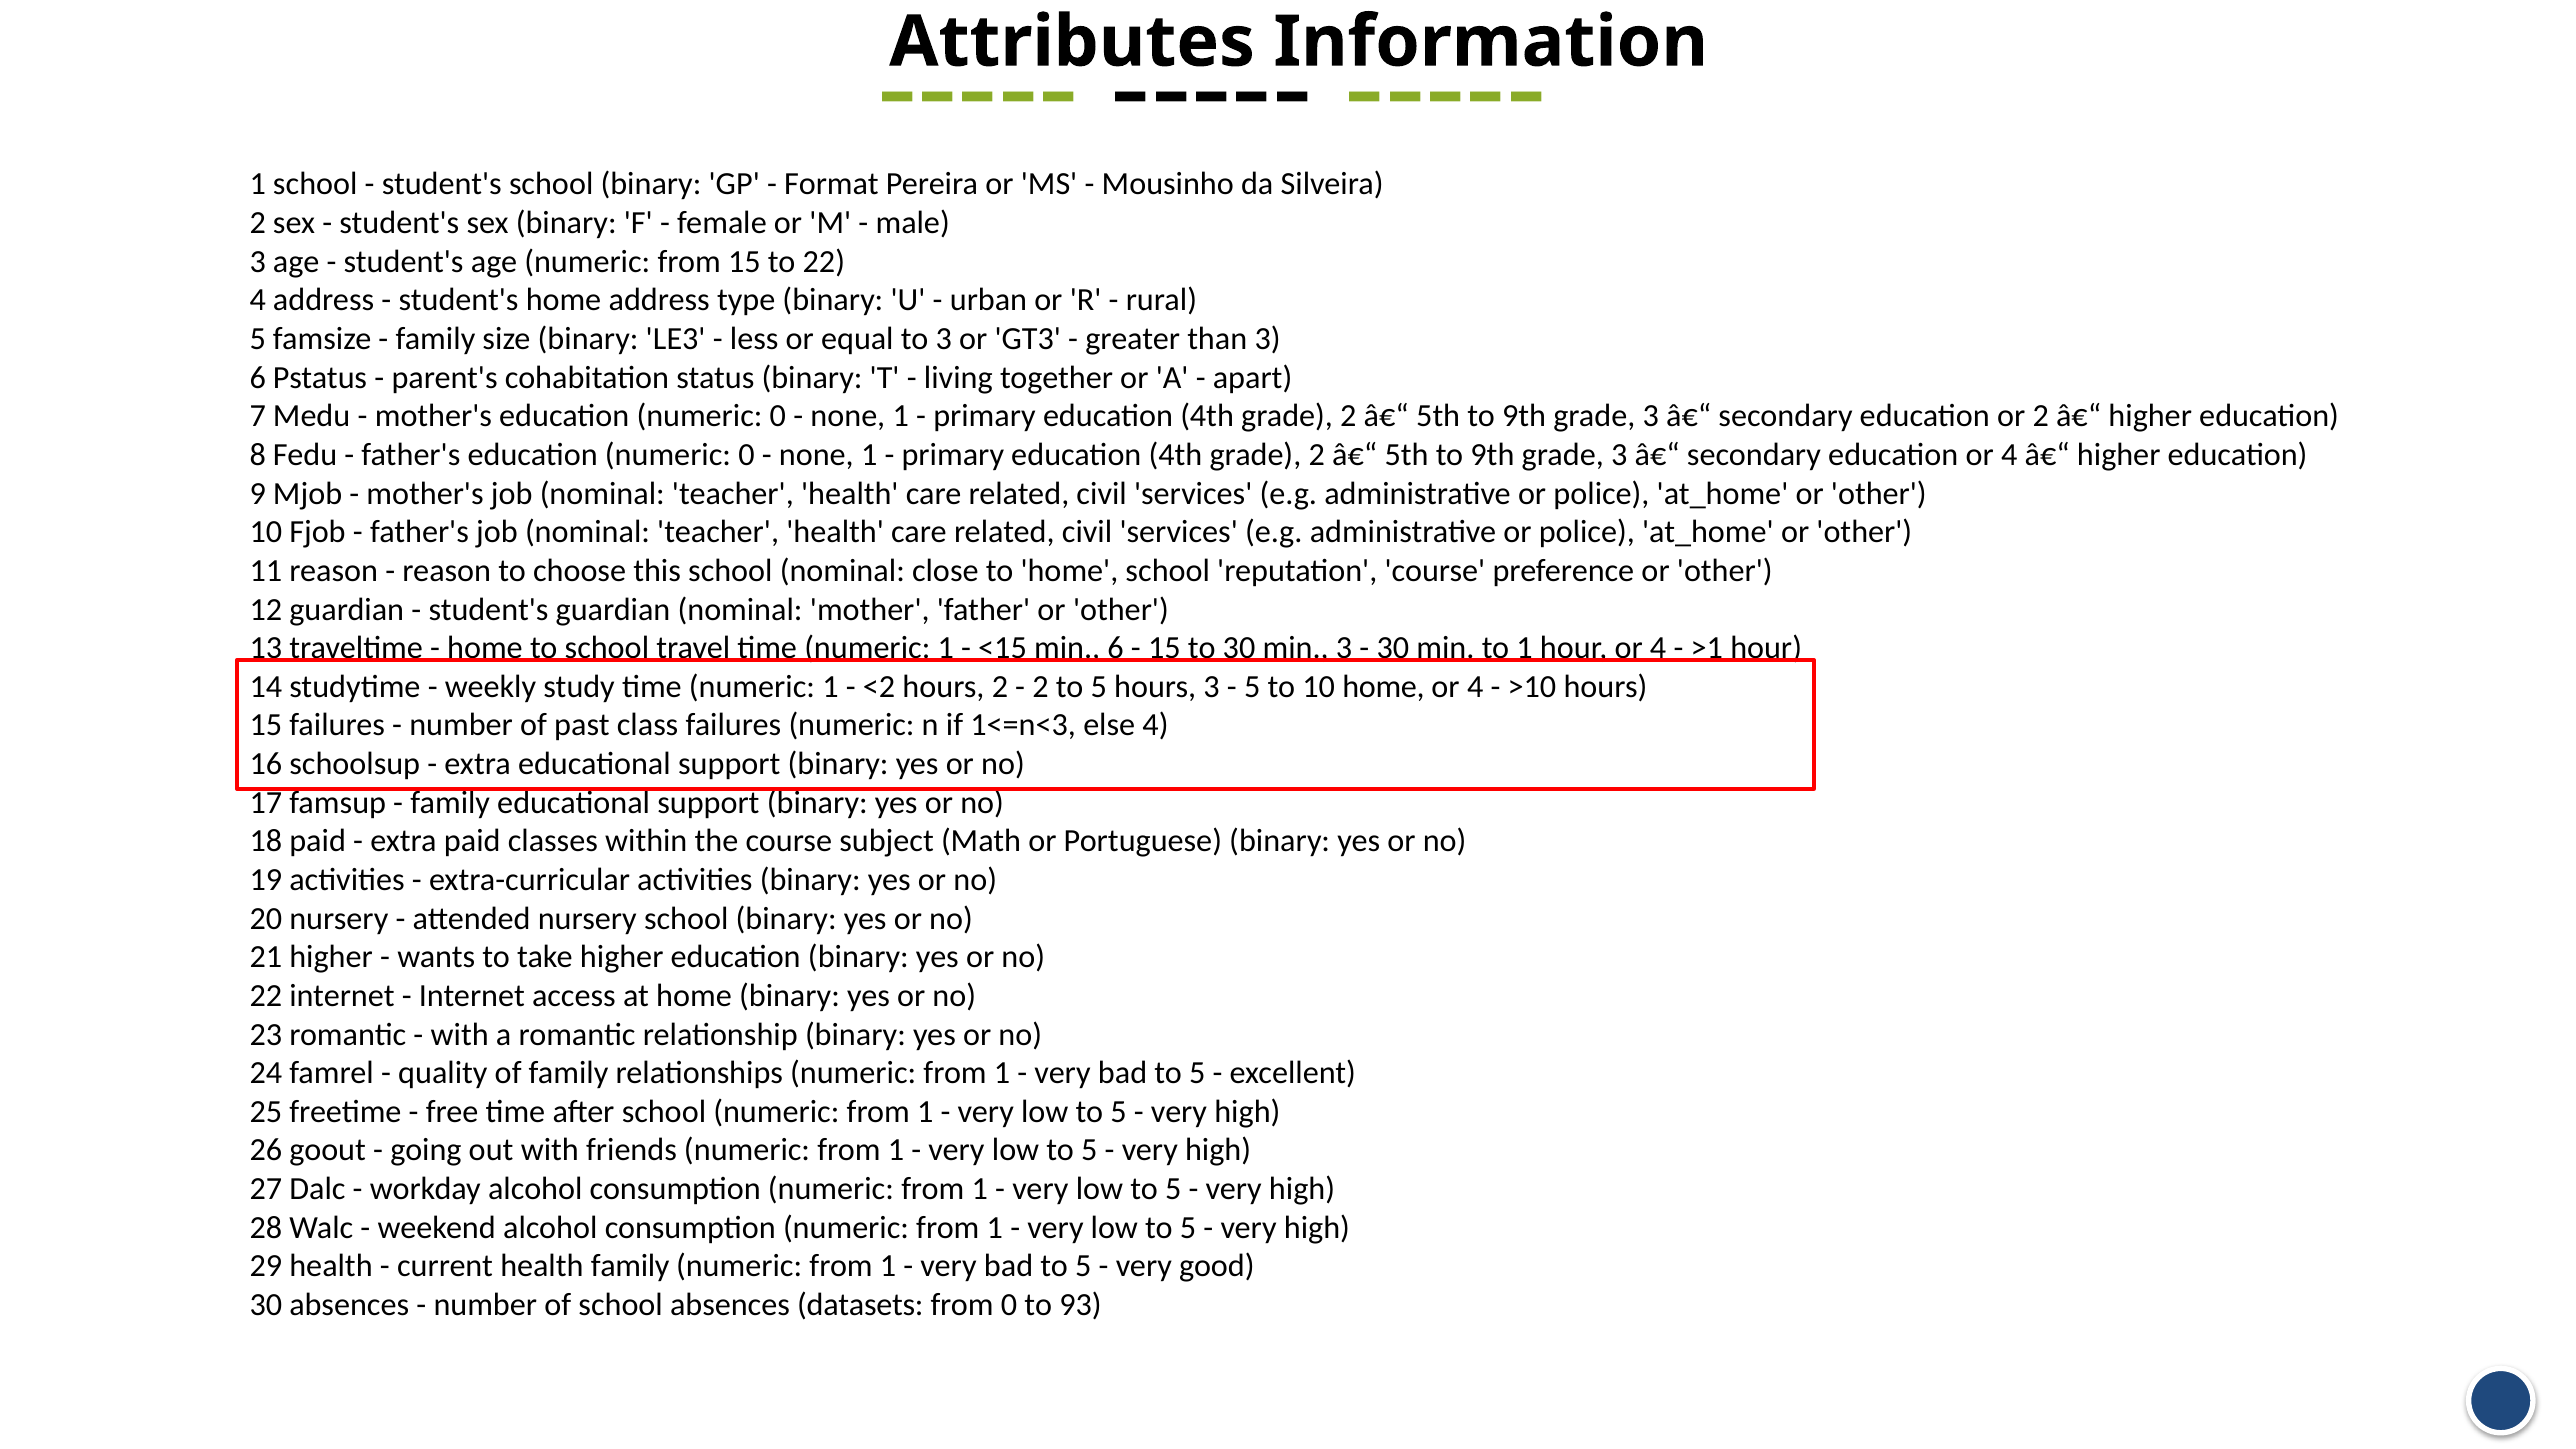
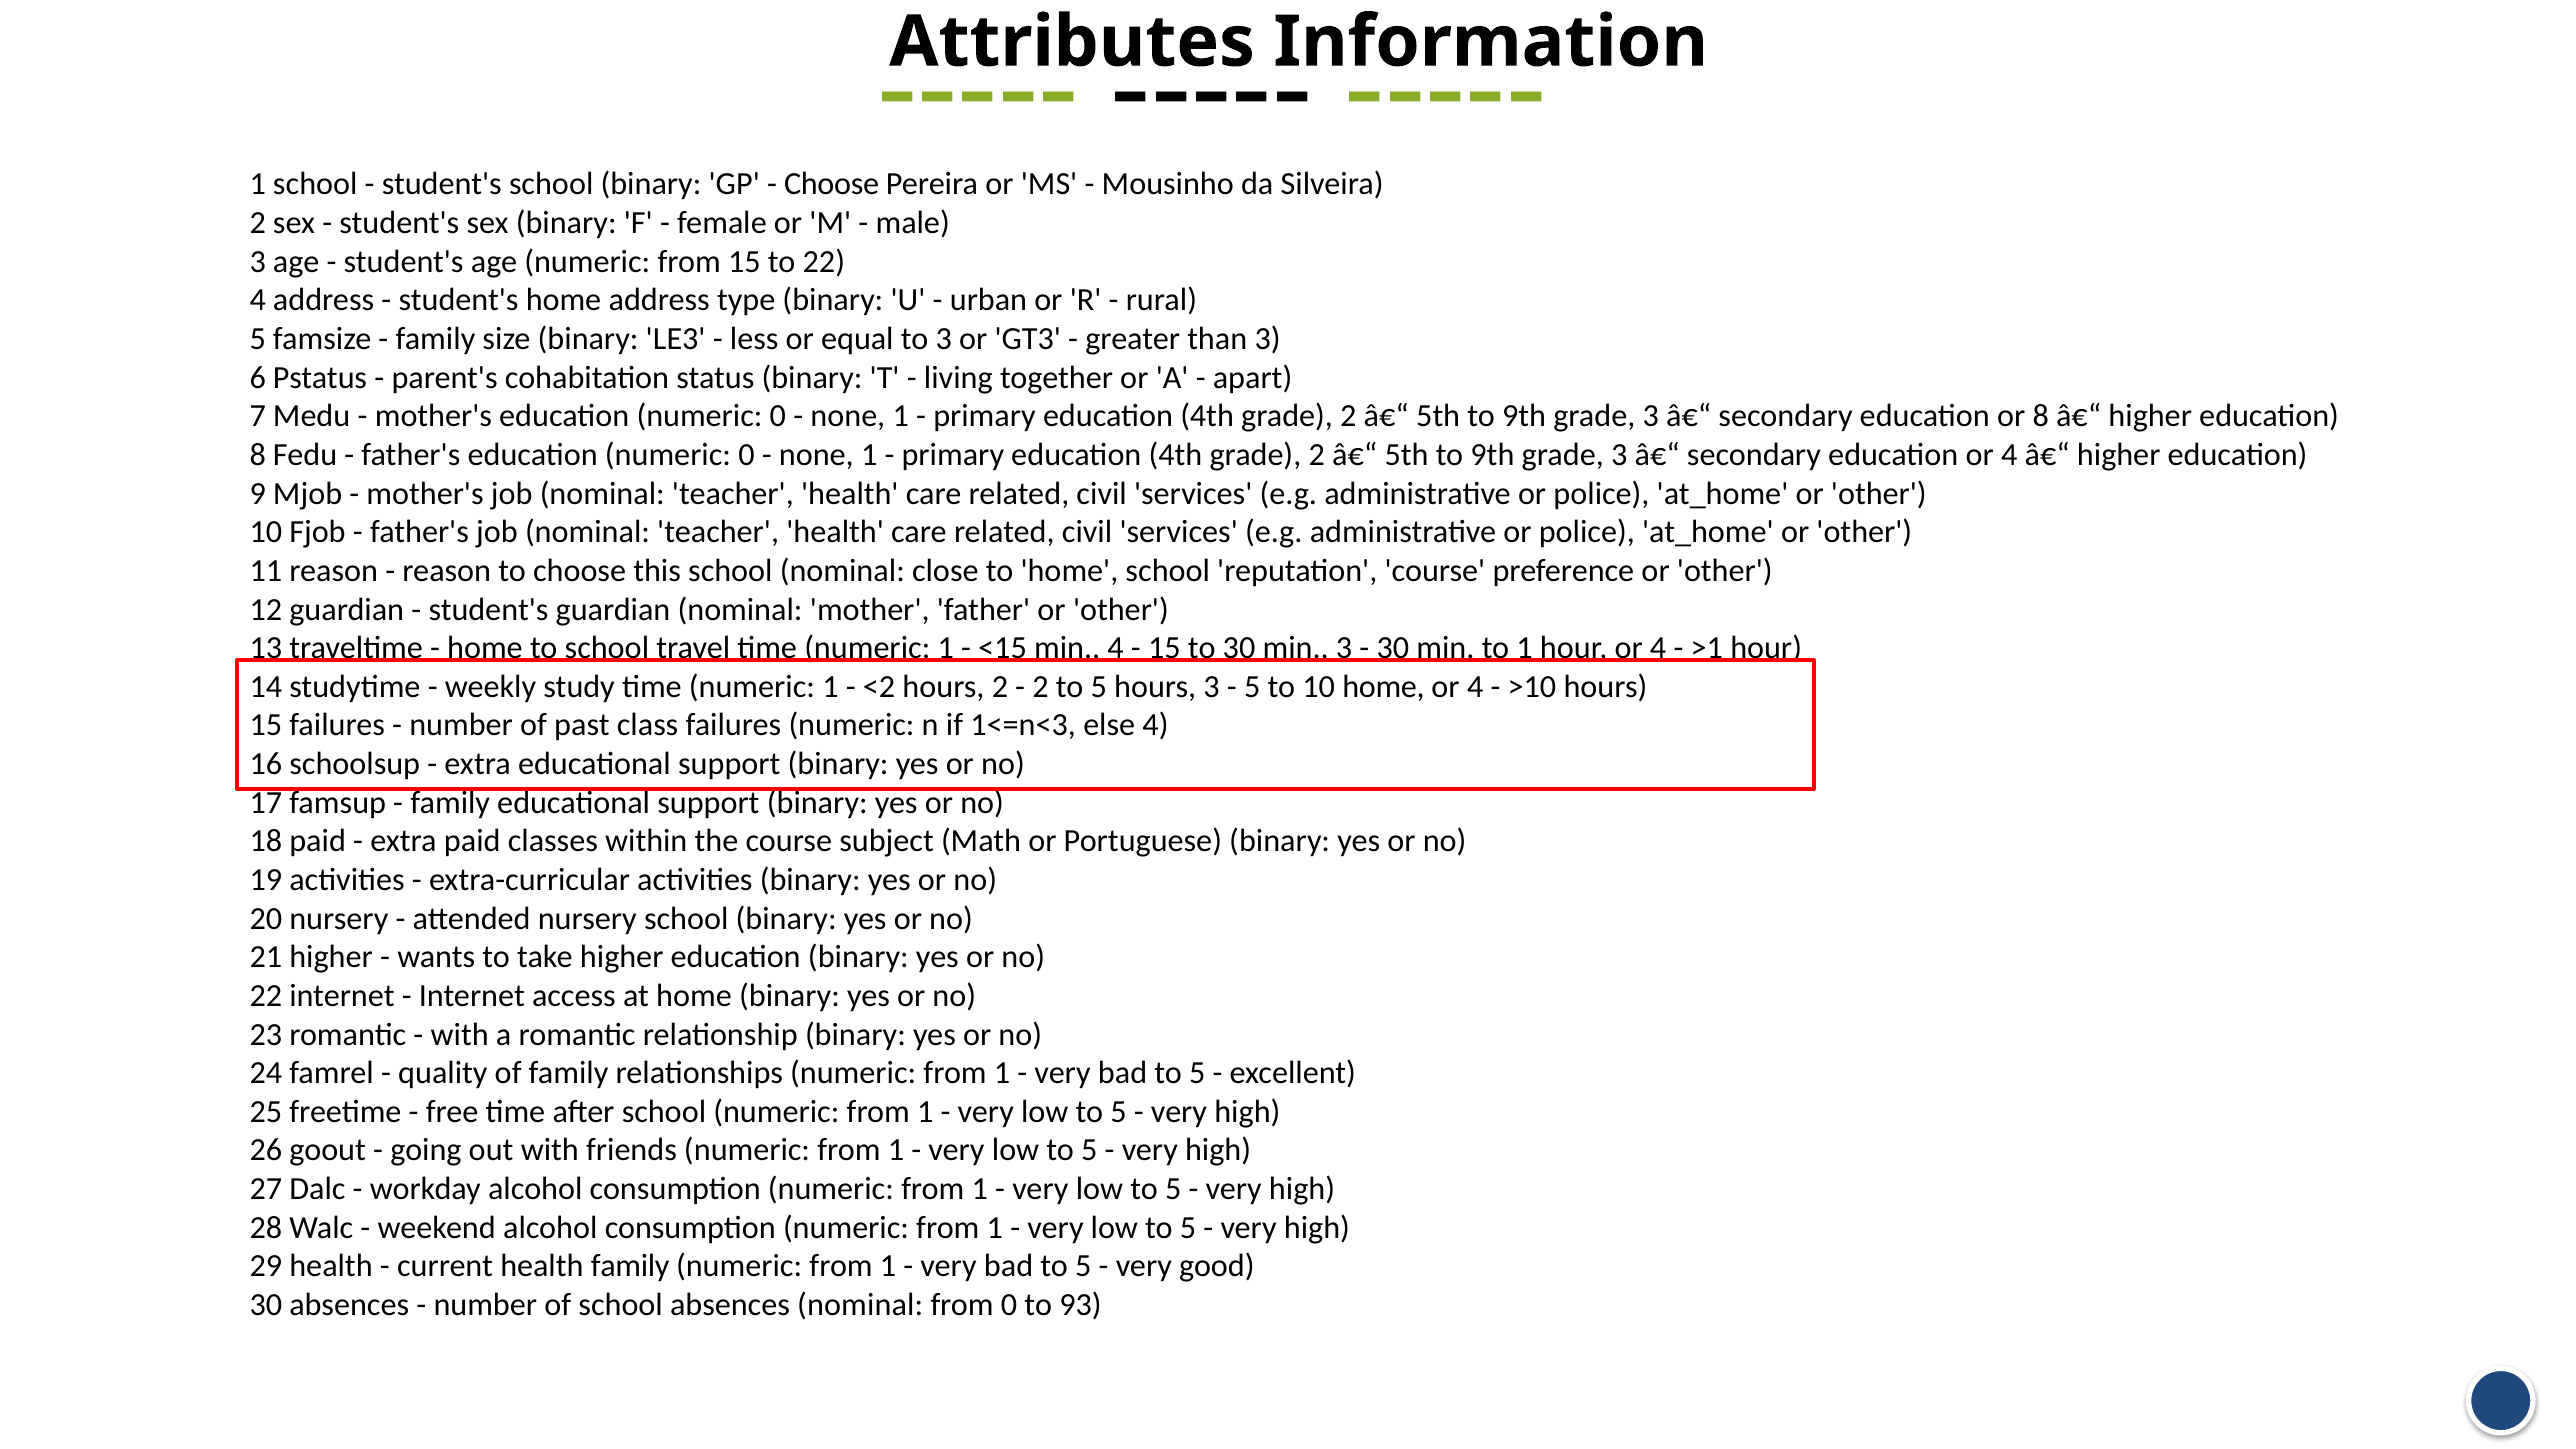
Format: Format -> Choose (832, 184)
or 2: 2 -> 8 (2041, 416)
min 6: 6 -> 4 (1116, 648)
absences datasets: datasets -> nominal (860, 1305)
